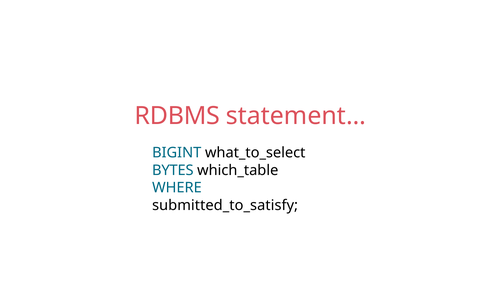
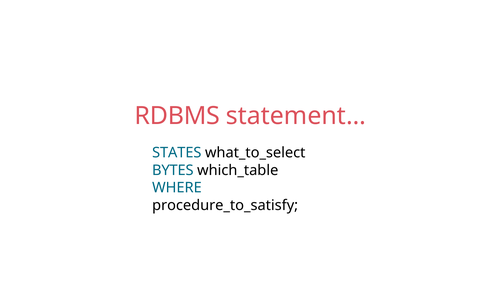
BIGINT: BIGINT -> STATES (177, 153)
submitted_to_satisfy: submitted_to_satisfy -> procedure_to_satisfy (225, 205)
